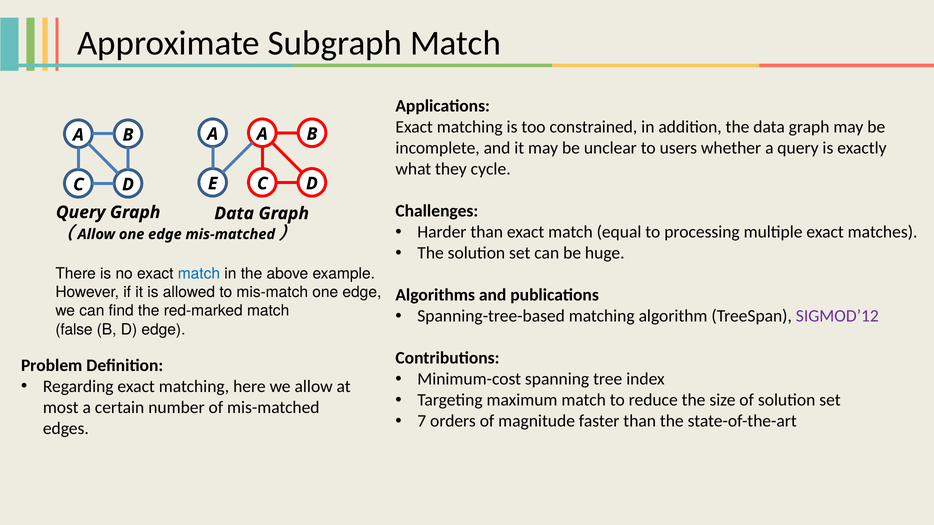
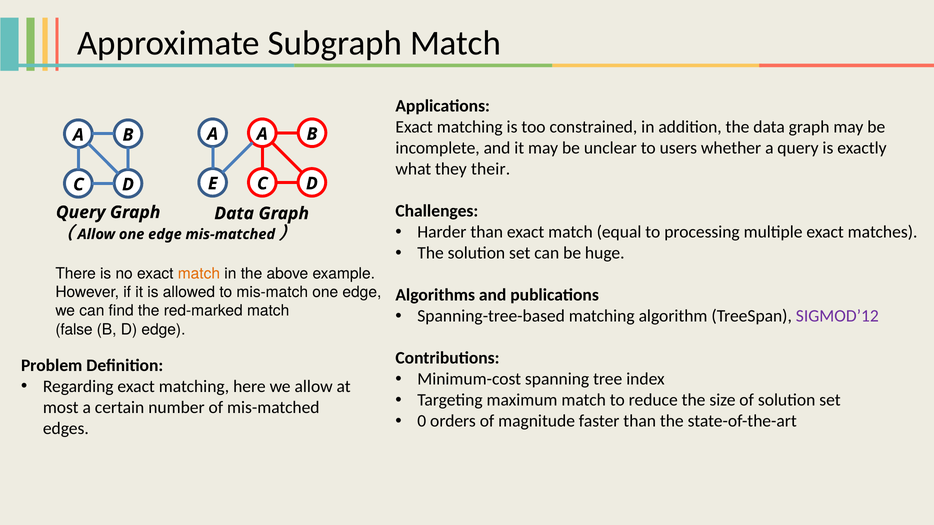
cycle: cycle -> their (491, 169)
match colour: blue -> orange (199, 274)
7: 7 -> 0 (422, 421)
